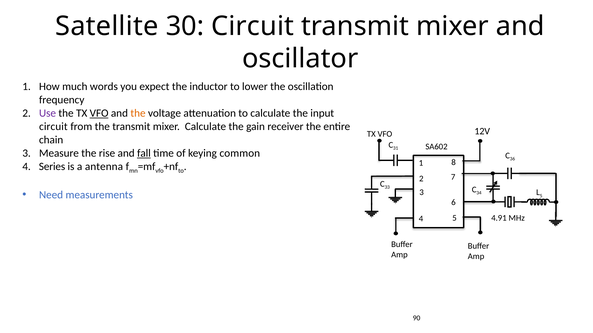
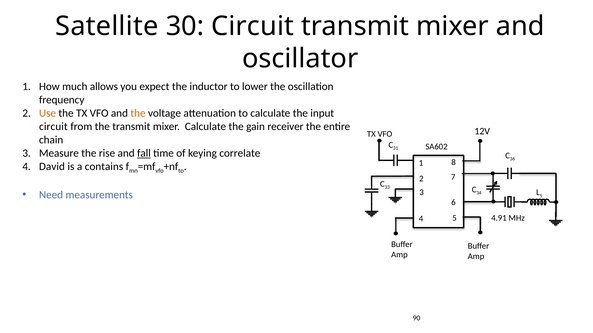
words: words -> allows (104, 87)
Use colour: purple -> orange (48, 113)
VFO underline: present -> none (99, 113)
common: common -> correlate (240, 153)
Series: Series -> David (52, 167)
antenna: antenna -> contains (104, 167)
